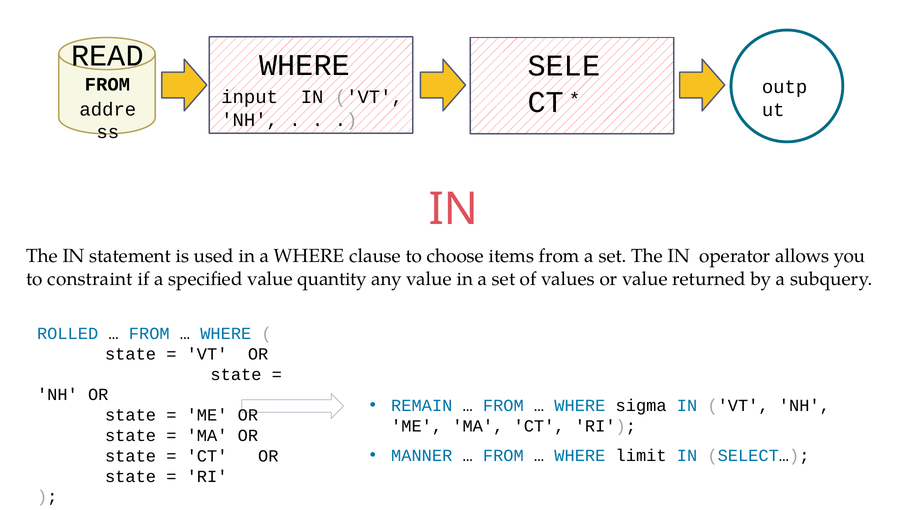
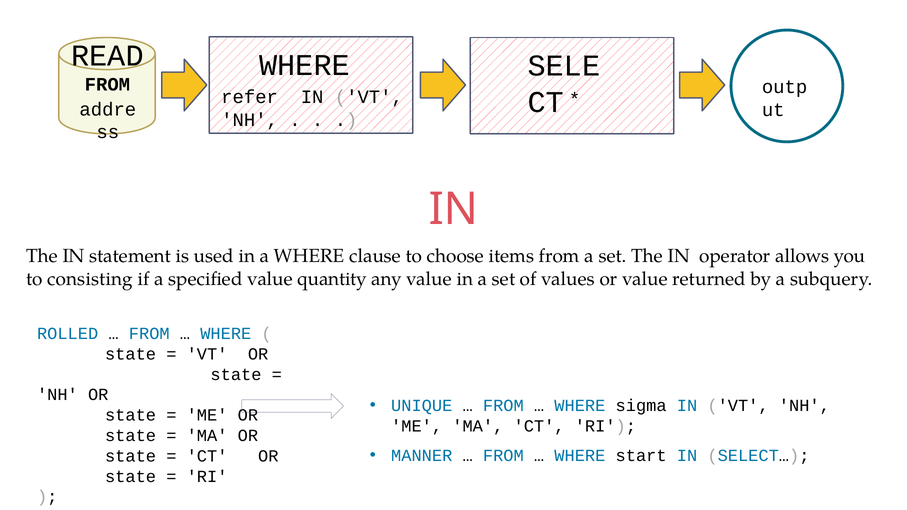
input: input -> refer (250, 97)
constraint: constraint -> consisting (90, 279)
REMAIN: REMAIN -> UNIQUE (422, 406)
limit: limit -> start (641, 456)
